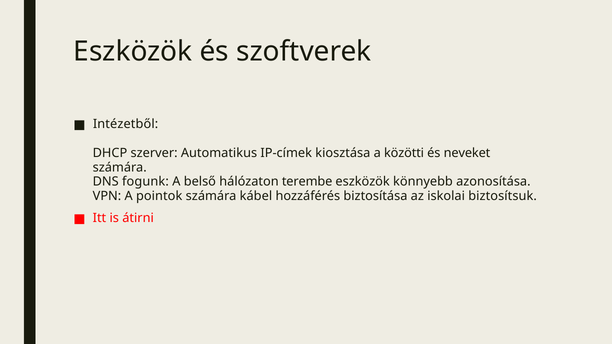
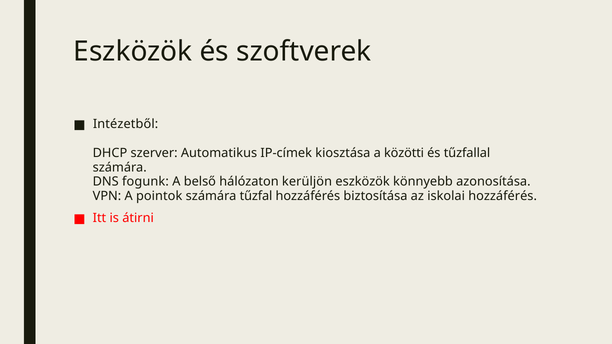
neveket: neveket -> tűzfallal (467, 153)
terembe: terembe -> kerüljön (307, 182)
kábel: kábel -> tűzfal (256, 196)
iskolai biztosítsuk: biztosítsuk -> hozzáférés (503, 196)
